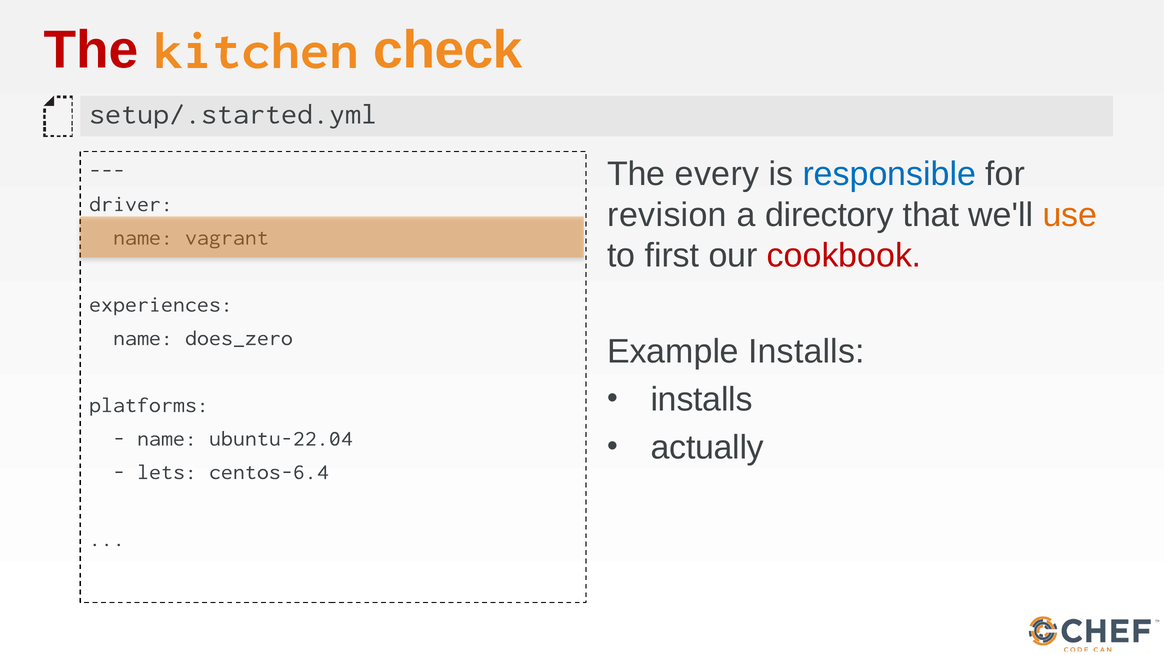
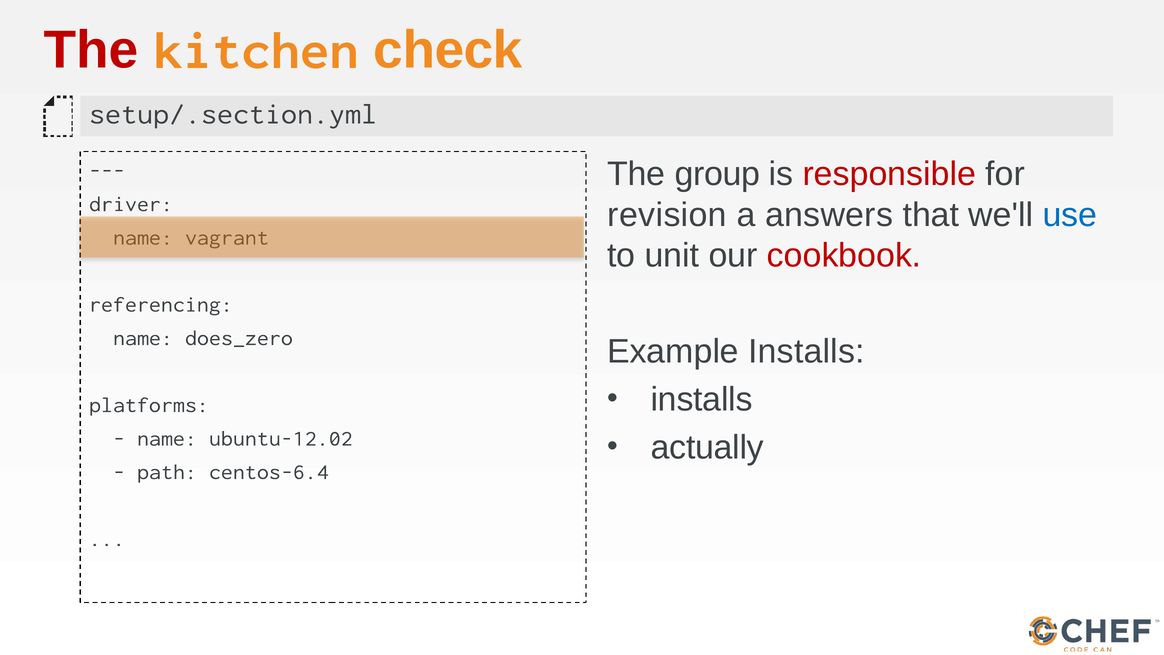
setup/.started.yml: setup/.started.yml -> setup/.section.yml (233, 114)
every: every -> group (717, 174)
responsible colour: blue -> red (889, 174)
directory: directory -> answers (829, 215)
use colour: orange -> blue (1070, 215)
first: first -> unit (672, 255)
experiences: experiences -> referencing (161, 304)
ubuntu-22.04: ubuntu-22.04 -> ubuntu-12.02 (281, 438)
lets: lets -> path (167, 472)
